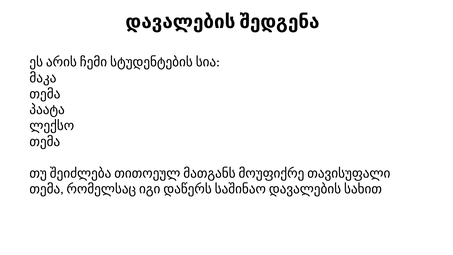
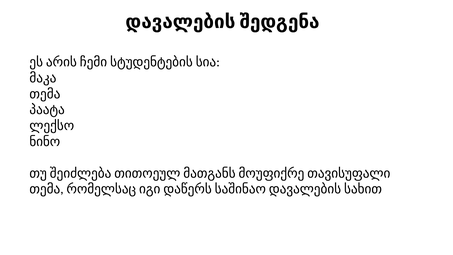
თემა: თემა -> ნინო (45, 142)
